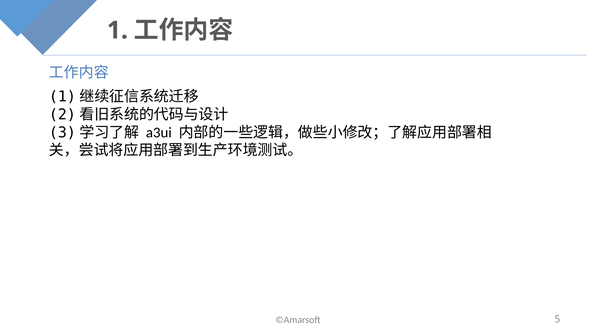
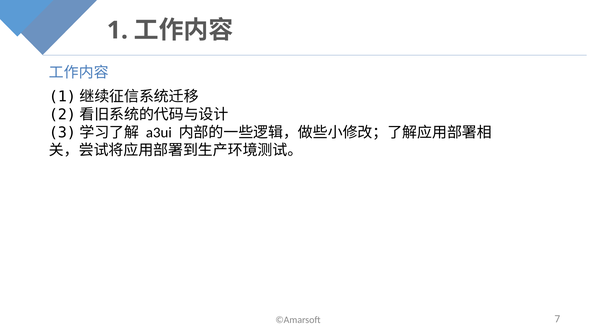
5: 5 -> 7 (557, 320)
